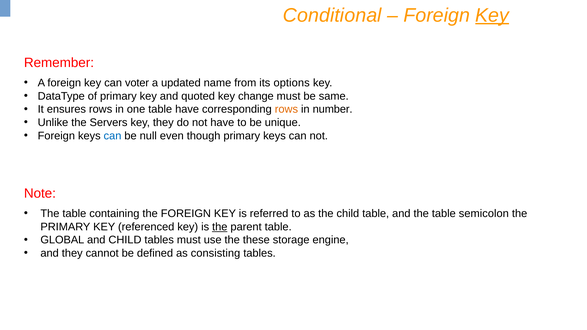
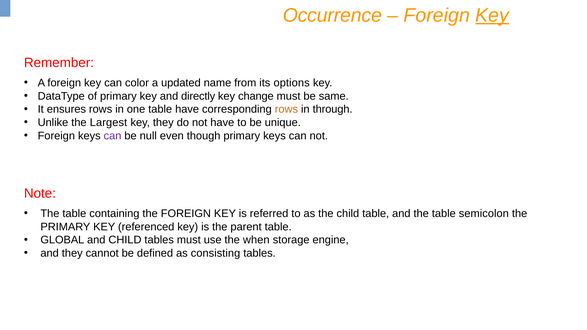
Conditional: Conditional -> Occurrence (332, 15)
voter: voter -> color (137, 83)
quoted: quoted -> directly (198, 96)
number: number -> through (333, 109)
Servers: Servers -> Largest (108, 123)
can colour: blue -> purple (113, 136)
the underline: present -> none (220, 227)
these: these -> when (256, 240)
